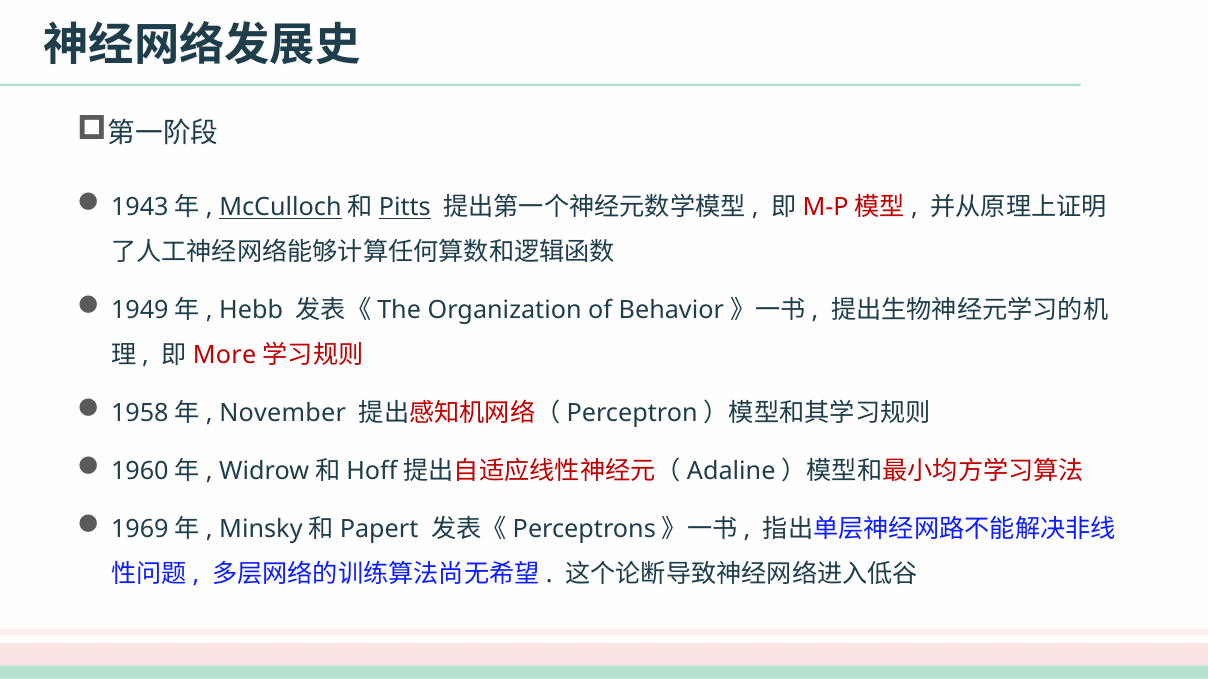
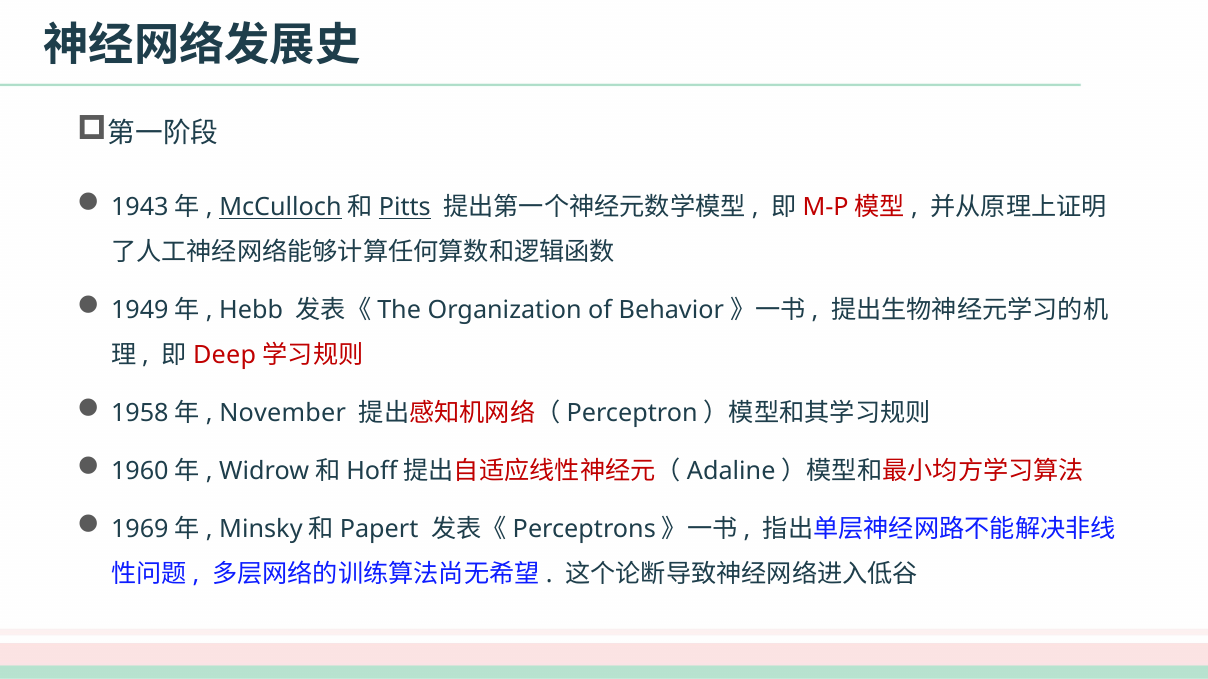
More: More -> Deep (225, 355)
